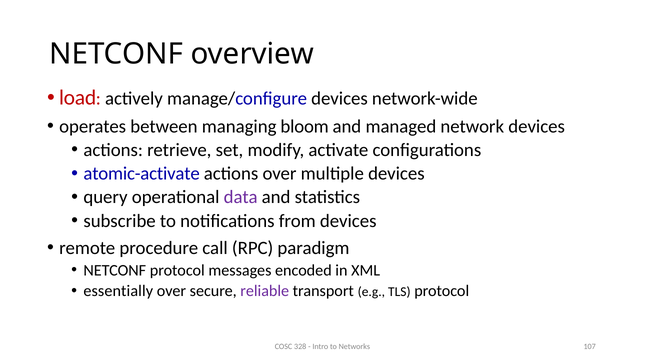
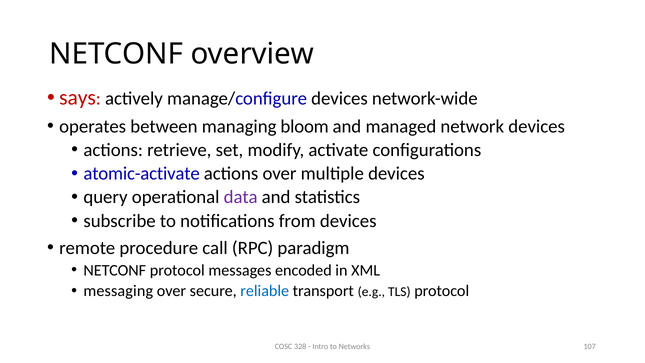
load: load -> says (78, 98)
essentially: essentially -> messaging (118, 291)
reliable colour: purple -> blue (265, 291)
